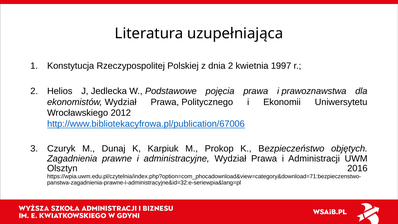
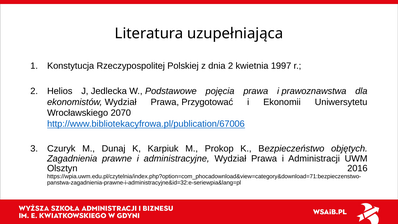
Politycznego: Politycznego -> Przygotować (207, 102)
2012: 2012 -> 2070 (121, 113)
